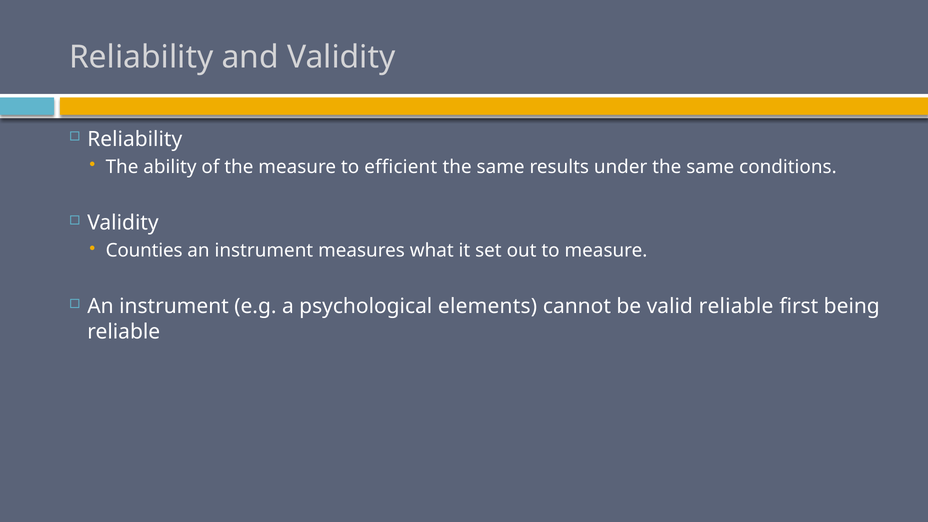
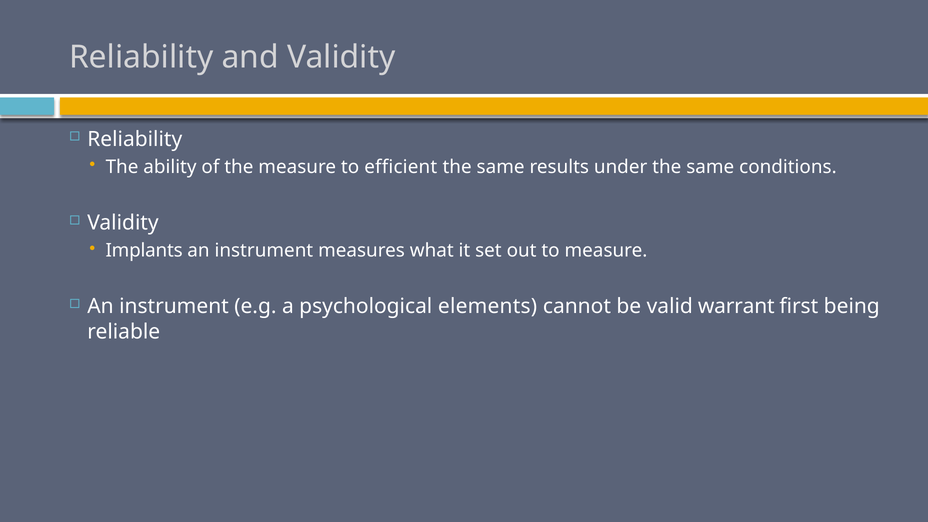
Counties: Counties -> Implants (144, 251)
valid reliable: reliable -> warrant (736, 306)
